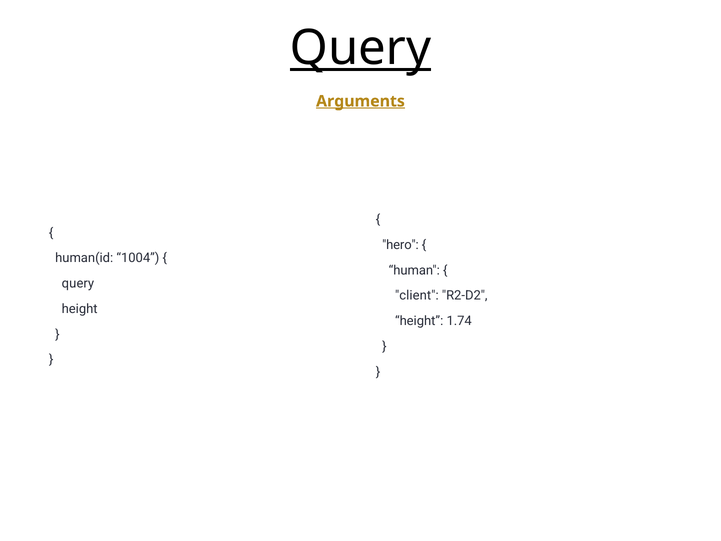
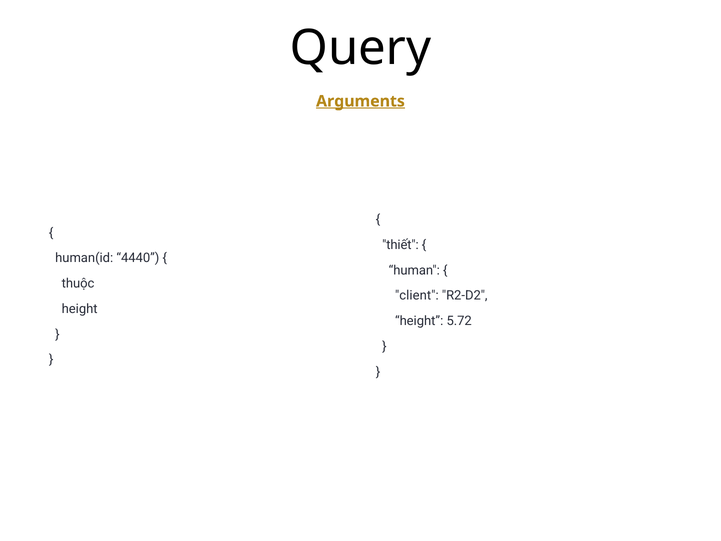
Query underline: present -> none (361, 48)
hero: hero -> thiết (400, 245)
1004: 1004 -> 4440 (138, 258)
query: query -> thuộc (78, 283)
1.74: 1.74 -> 5.72 (459, 321)
